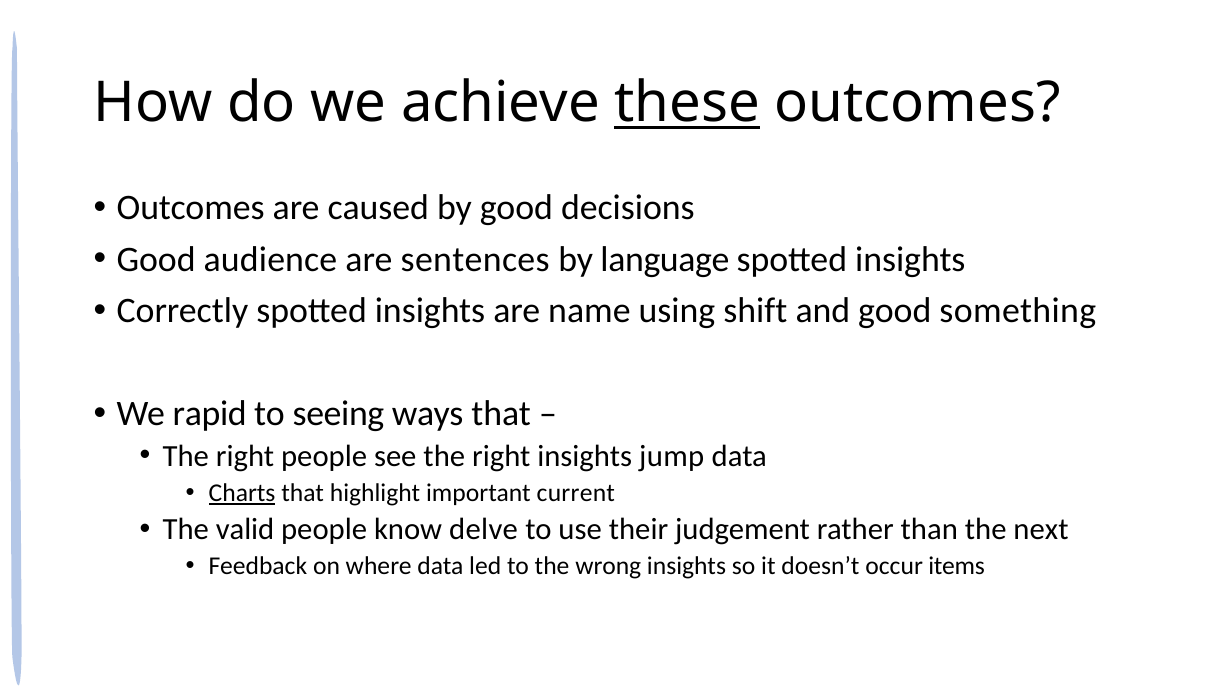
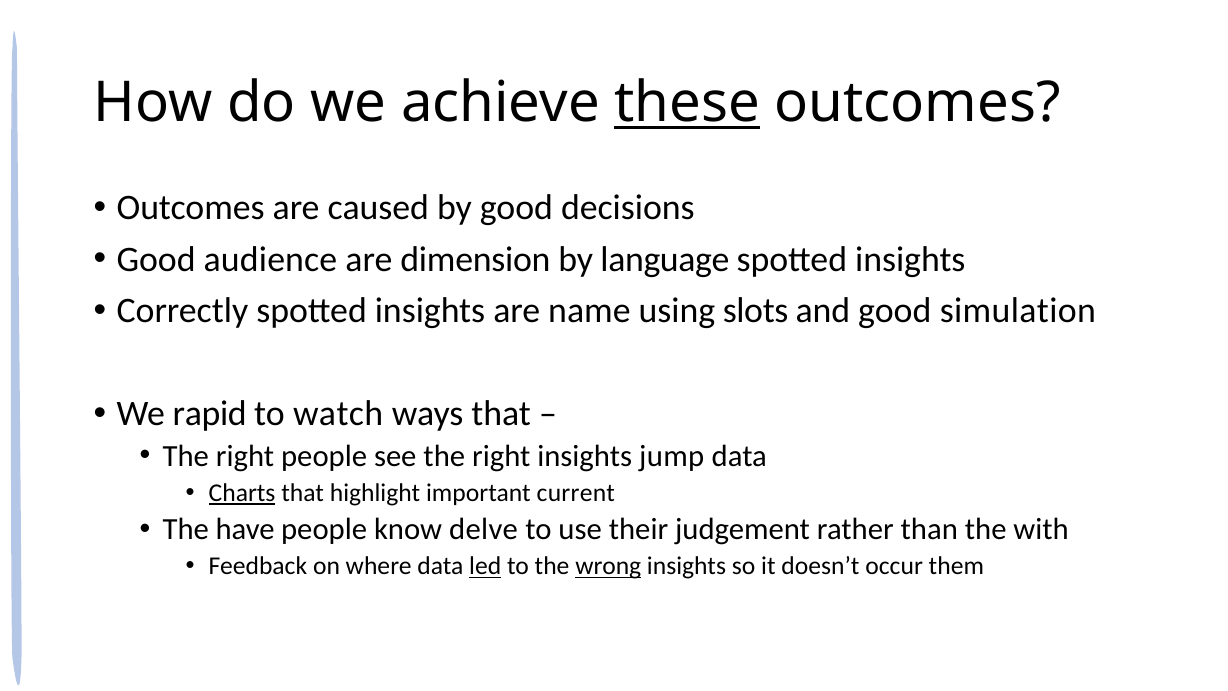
sentences: sentences -> dimension (475, 259)
shift: shift -> slots (756, 311)
something: something -> simulation (1018, 311)
seeing: seeing -> watch (338, 414)
valid: valid -> have (245, 529)
next: next -> with (1041, 529)
led underline: none -> present (485, 566)
wrong underline: none -> present (608, 566)
items: items -> them (956, 566)
